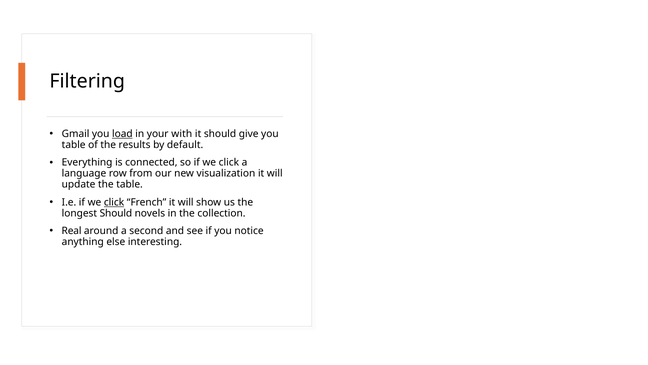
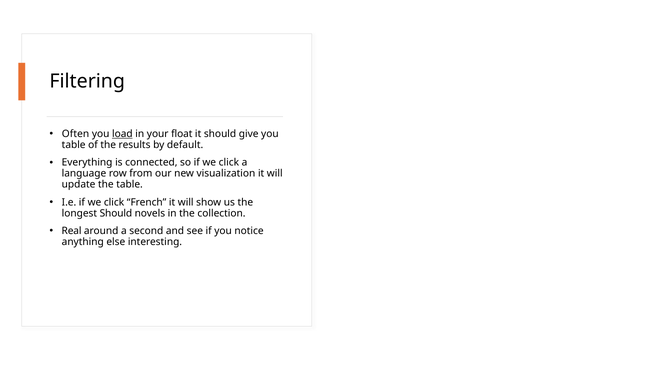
Gmail: Gmail -> Often (75, 134)
with: with -> float (182, 134)
click underline: present -> none (114, 202)
